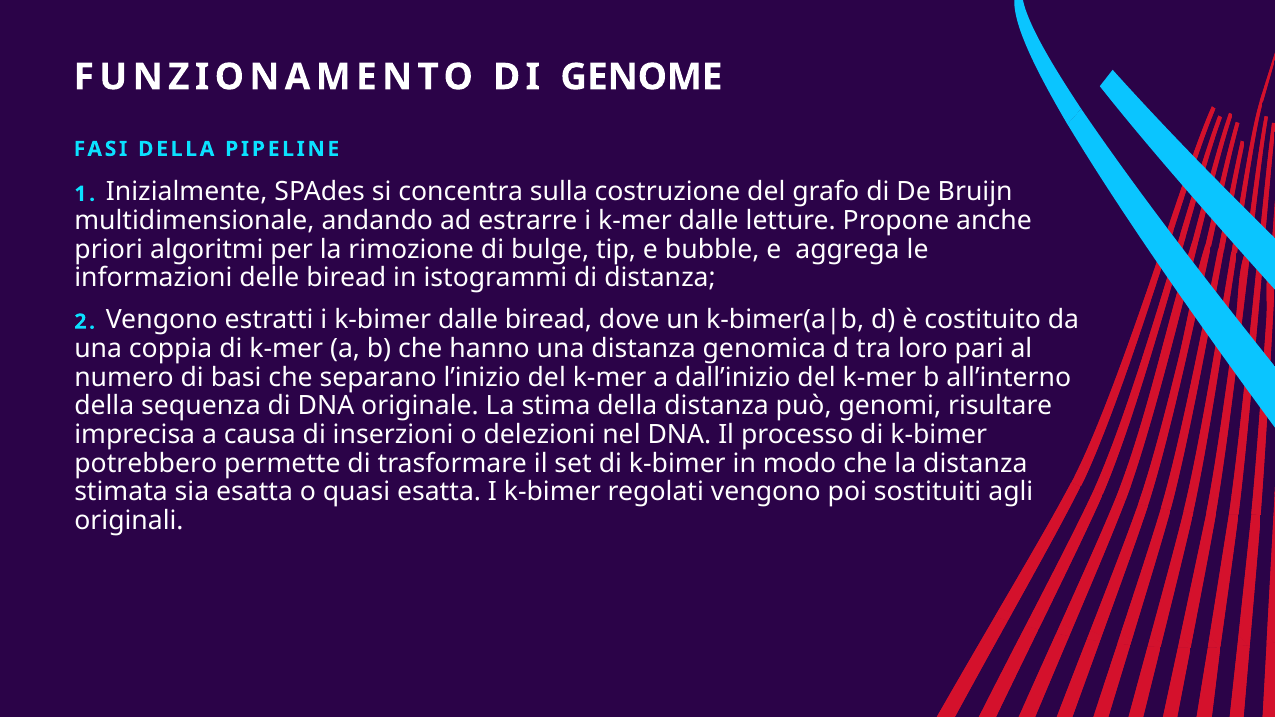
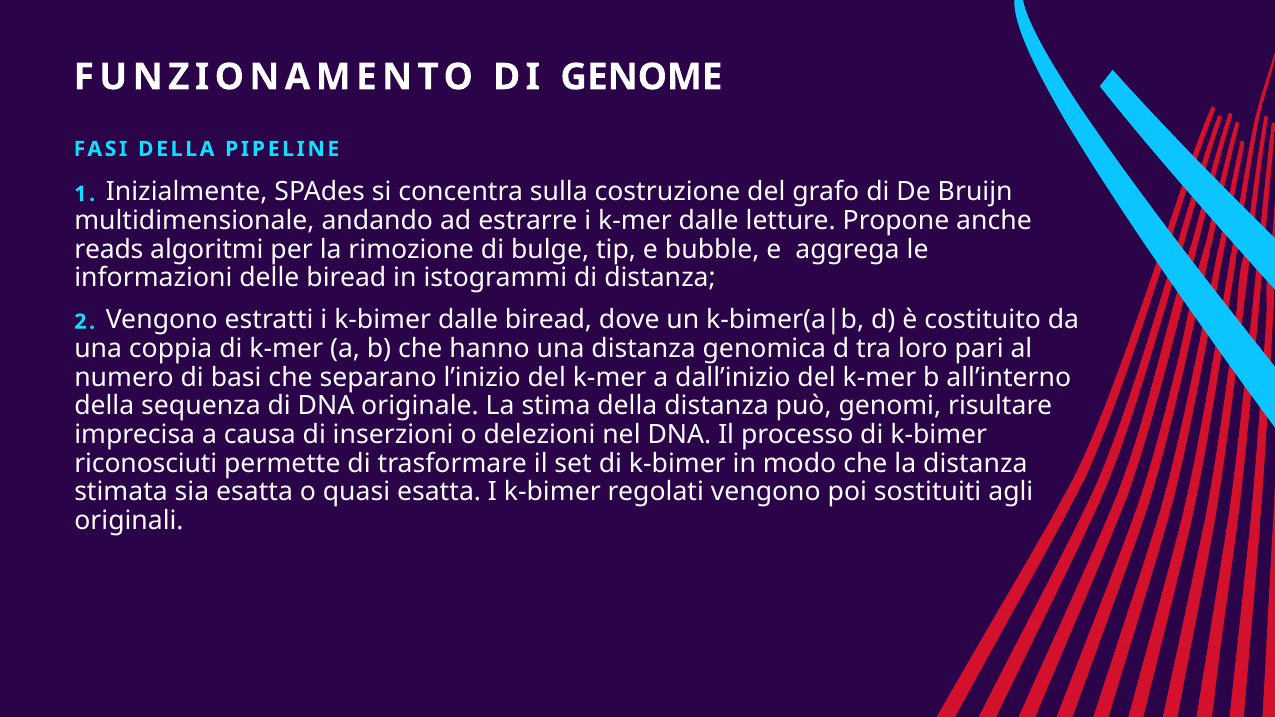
priori: priori -> reads (109, 250)
potrebbero: potrebbero -> riconosciuti (146, 463)
